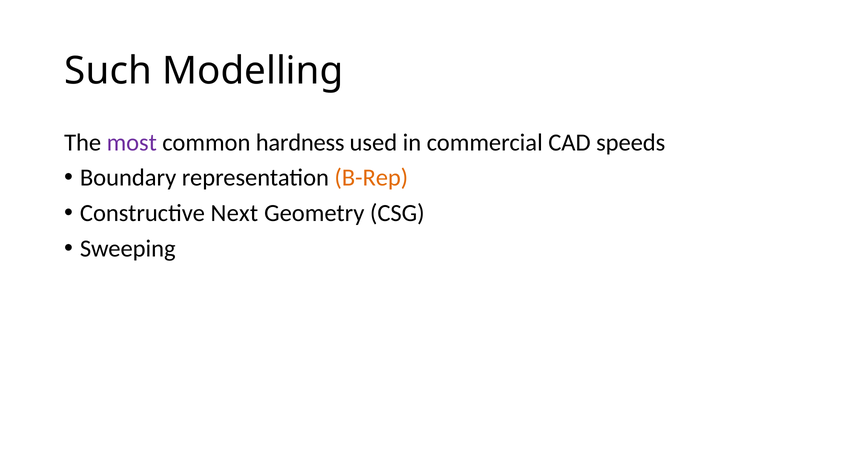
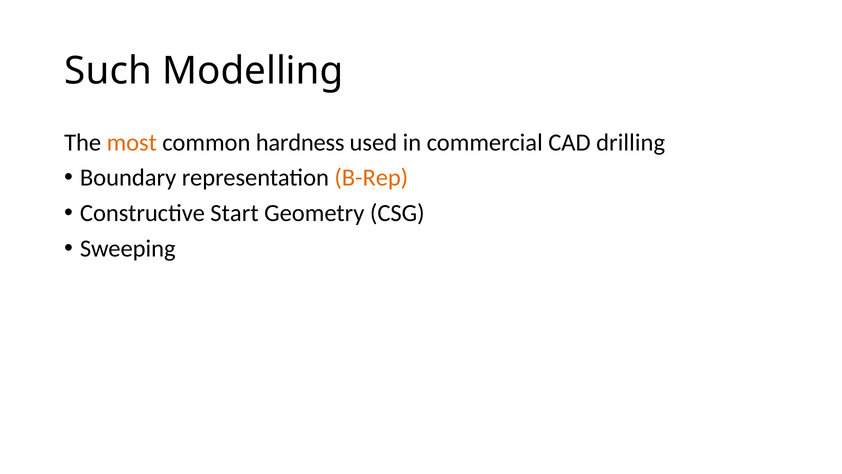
most colour: purple -> orange (132, 142)
speeds: speeds -> drilling (631, 142)
Next: Next -> Start (234, 213)
